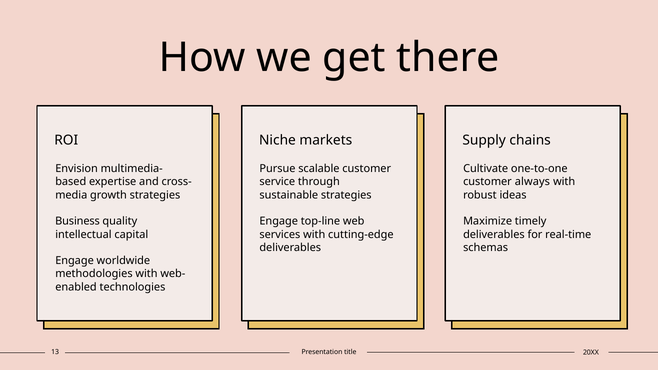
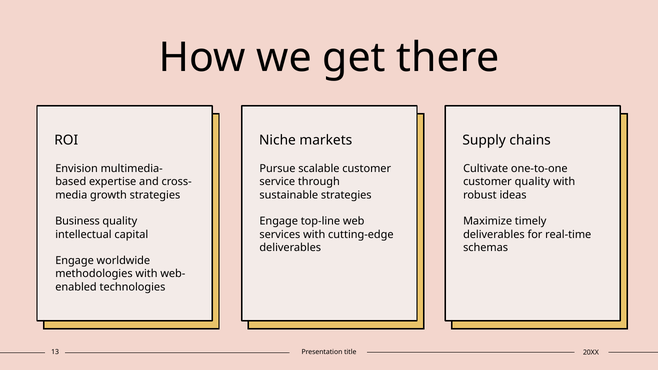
customer always: always -> quality (532, 182)
